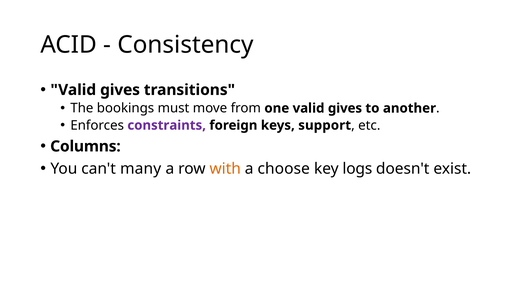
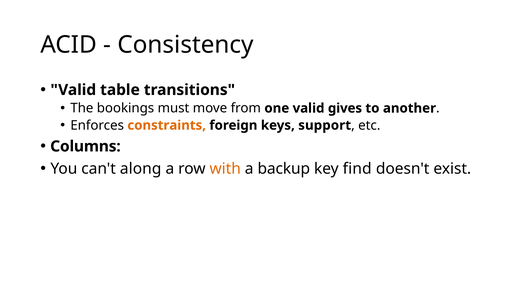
gives: gives -> table (120, 90)
constraints colour: purple -> orange (167, 125)
many: many -> along (141, 168)
choose: choose -> backup (284, 168)
logs: logs -> find (357, 168)
